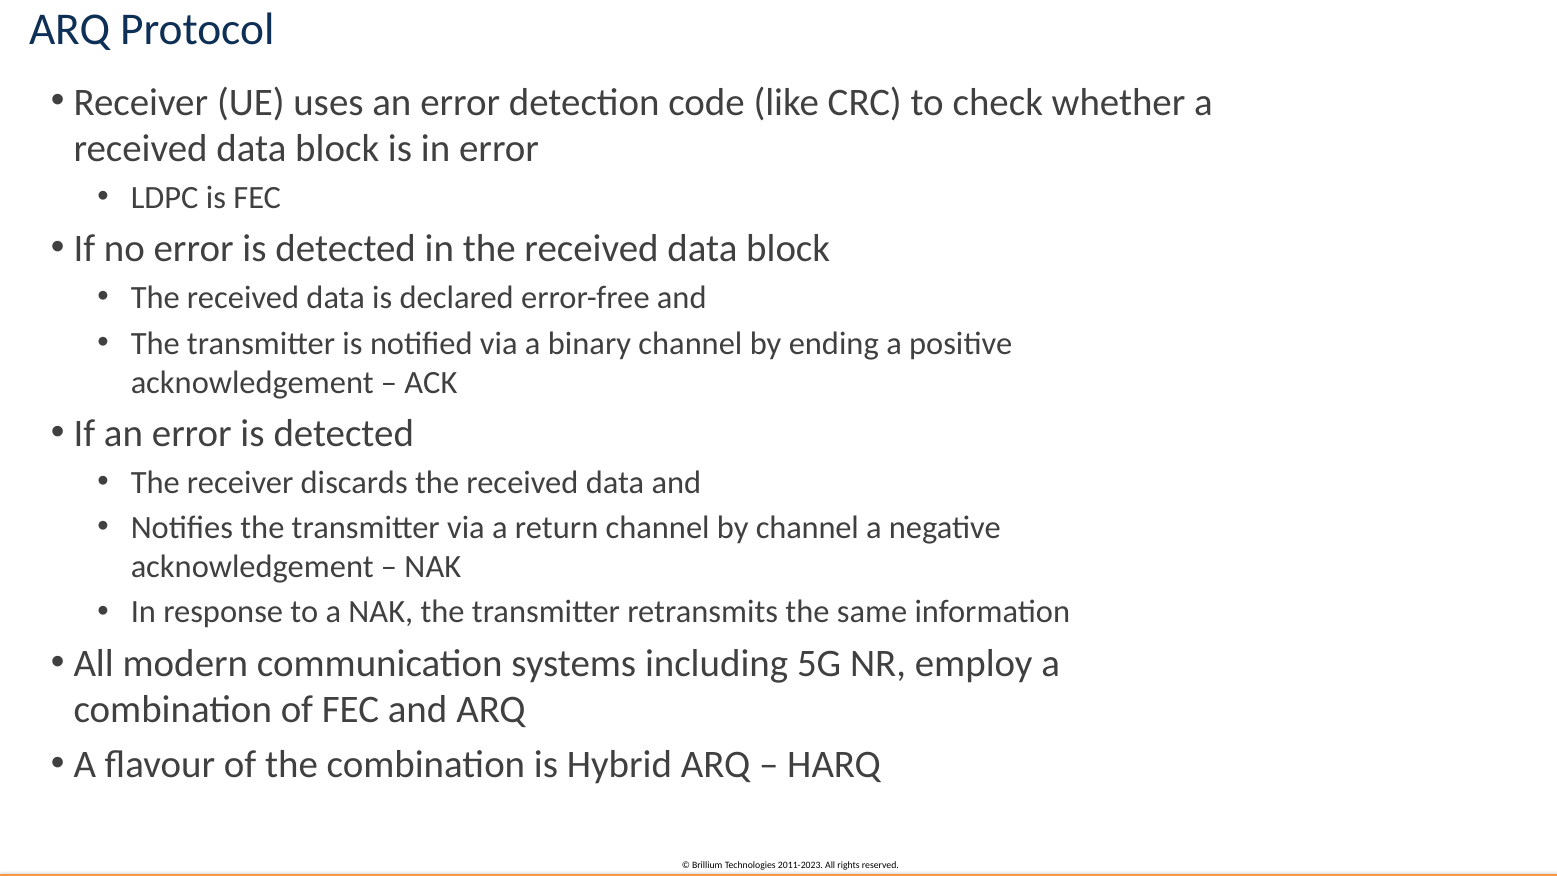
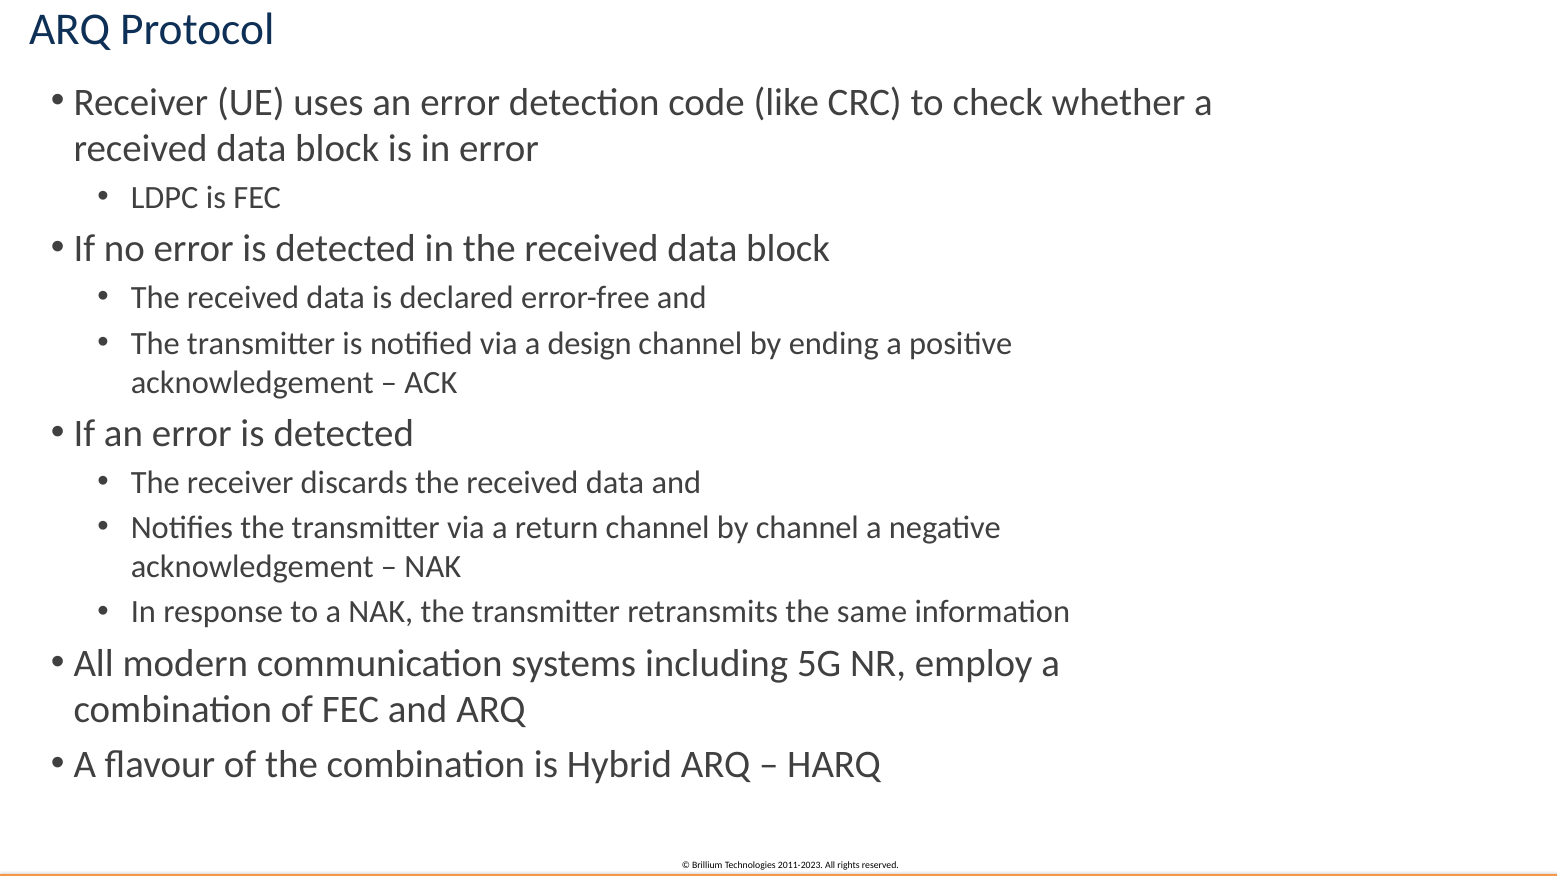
binary: binary -> design (590, 343)
